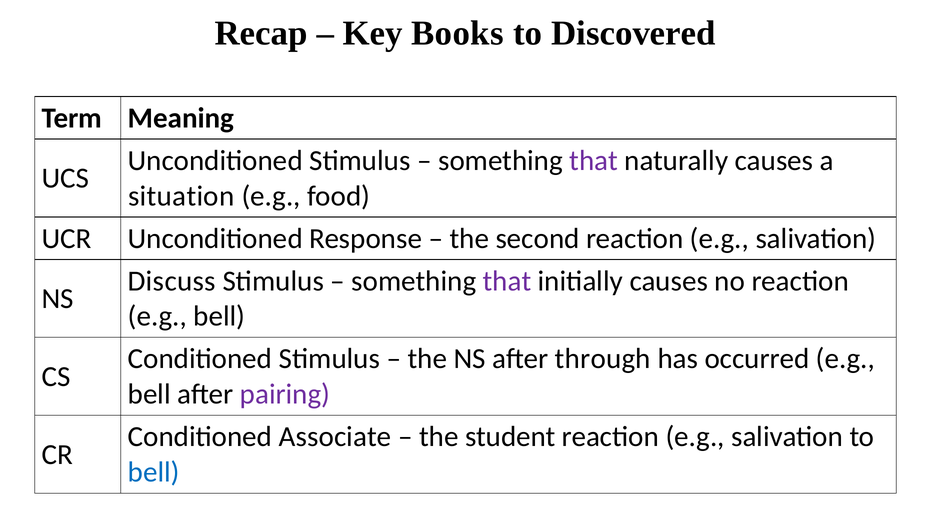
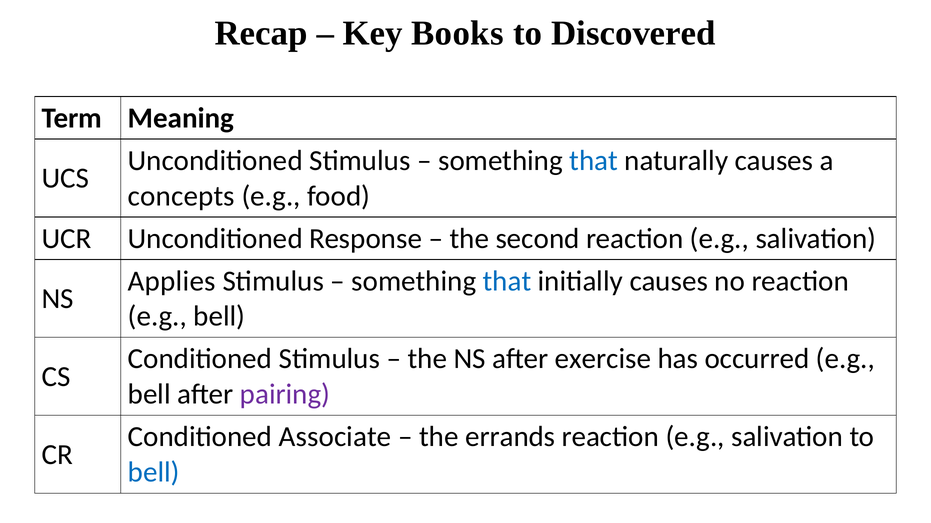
that colour: purple -> blue (594, 161)
situation: situation -> concepts (181, 196)
Discuss: Discuss -> Applies (172, 281)
that colour: purple -> blue (507, 281)
through: through -> exercise (603, 359)
student: student -> errands (510, 437)
